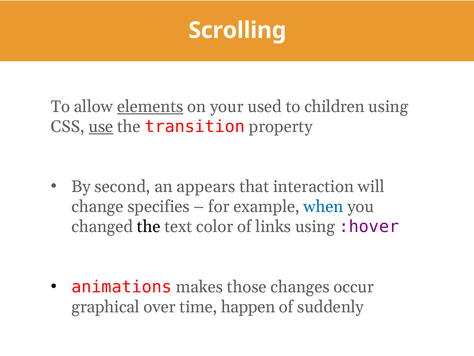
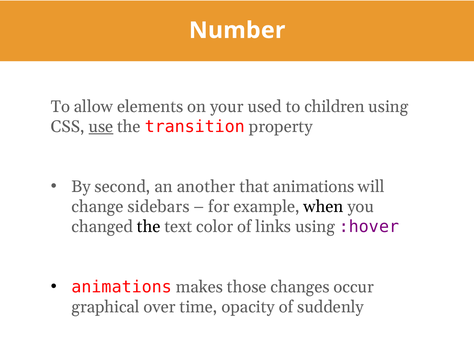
Scrolling: Scrolling -> Number (237, 30)
elements underline: present -> none (150, 106)
appears: appears -> another (206, 186)
that interaction: interaction -> animations (314, 186)
specifies: specifies -> sidebars (158, 206)
when colour: blue -> black (324, 206)
happen: happen -> opacity (248, 306)
